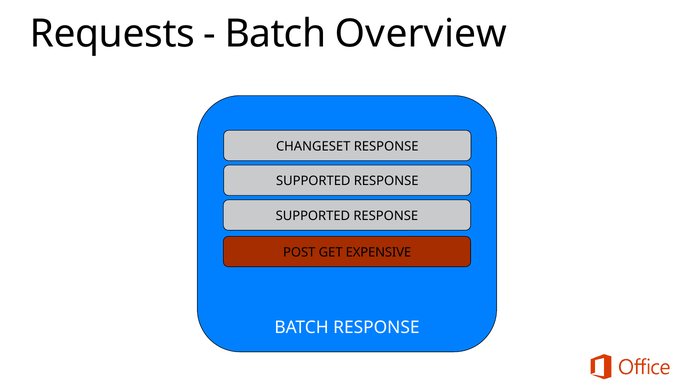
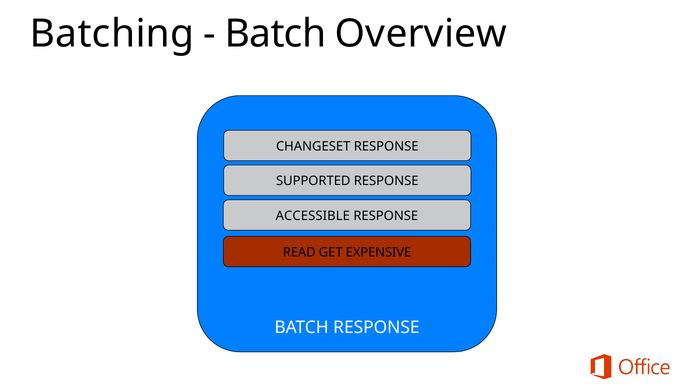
Requests: Requests -> Batching (112, 34)
SUPPORTED: SUPPORTED -> ACCESSIBLE (313, 216)
POST: POST -> READ (299, 252)
